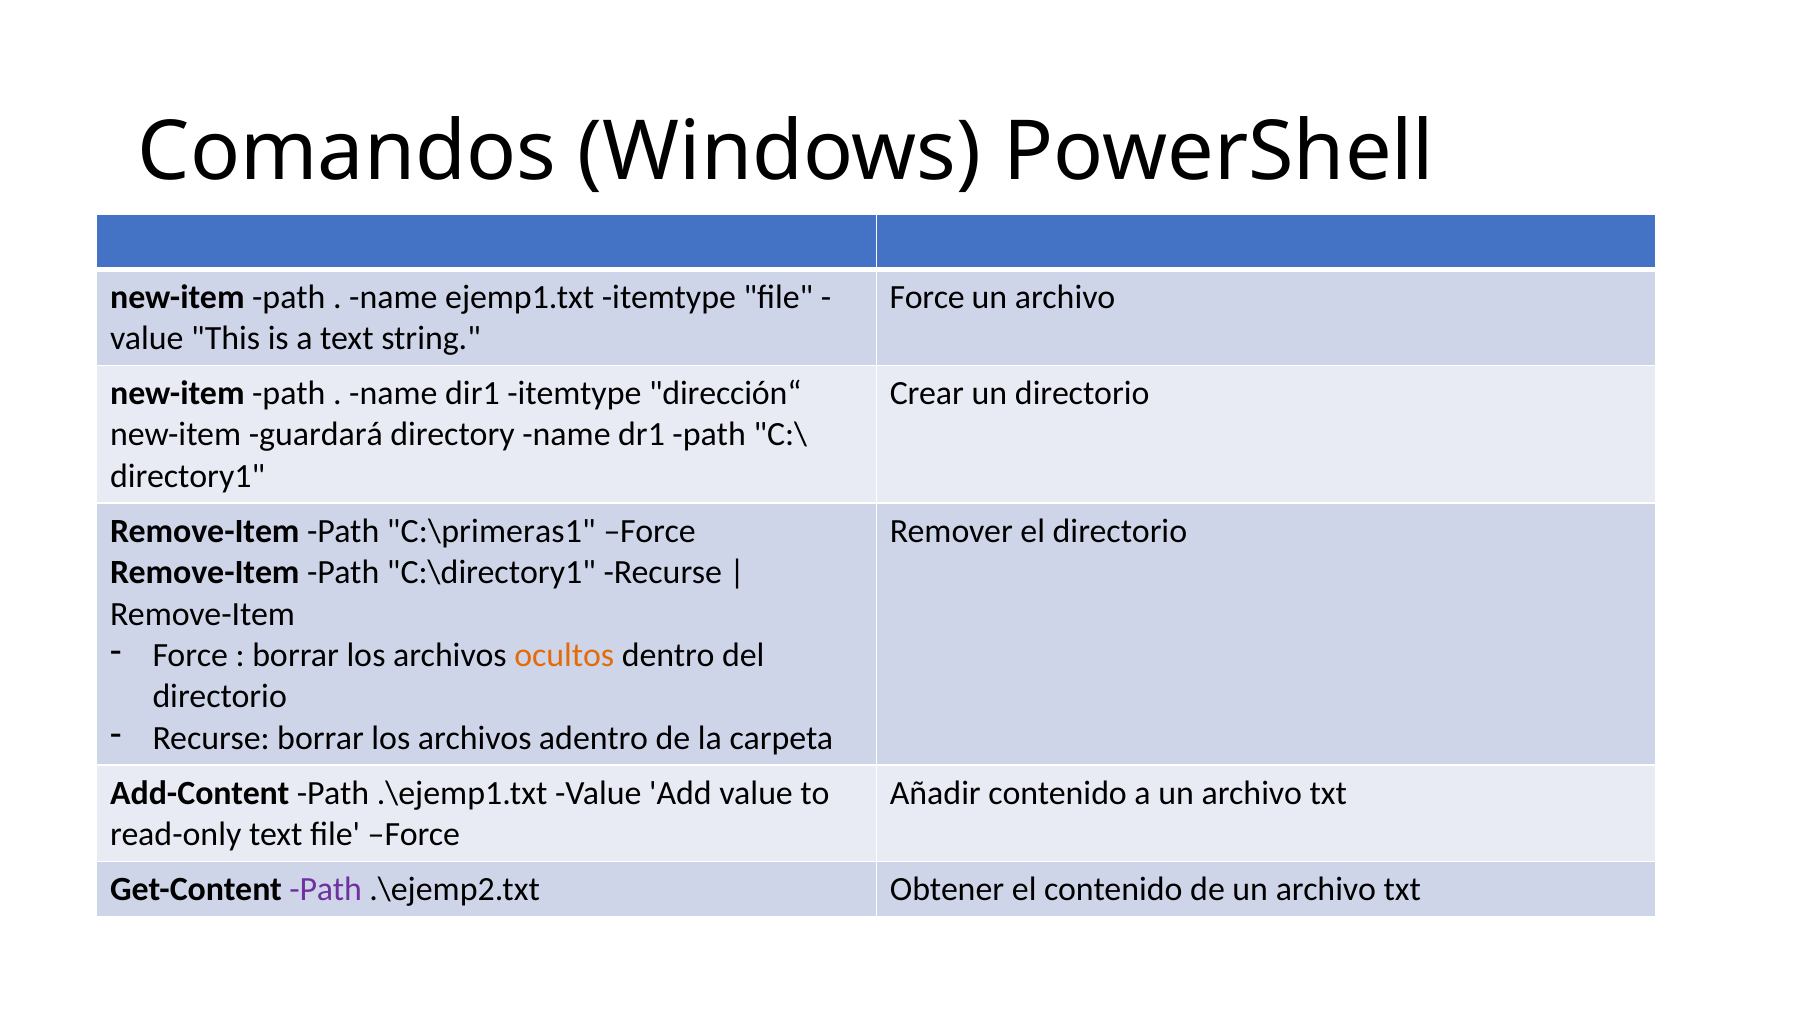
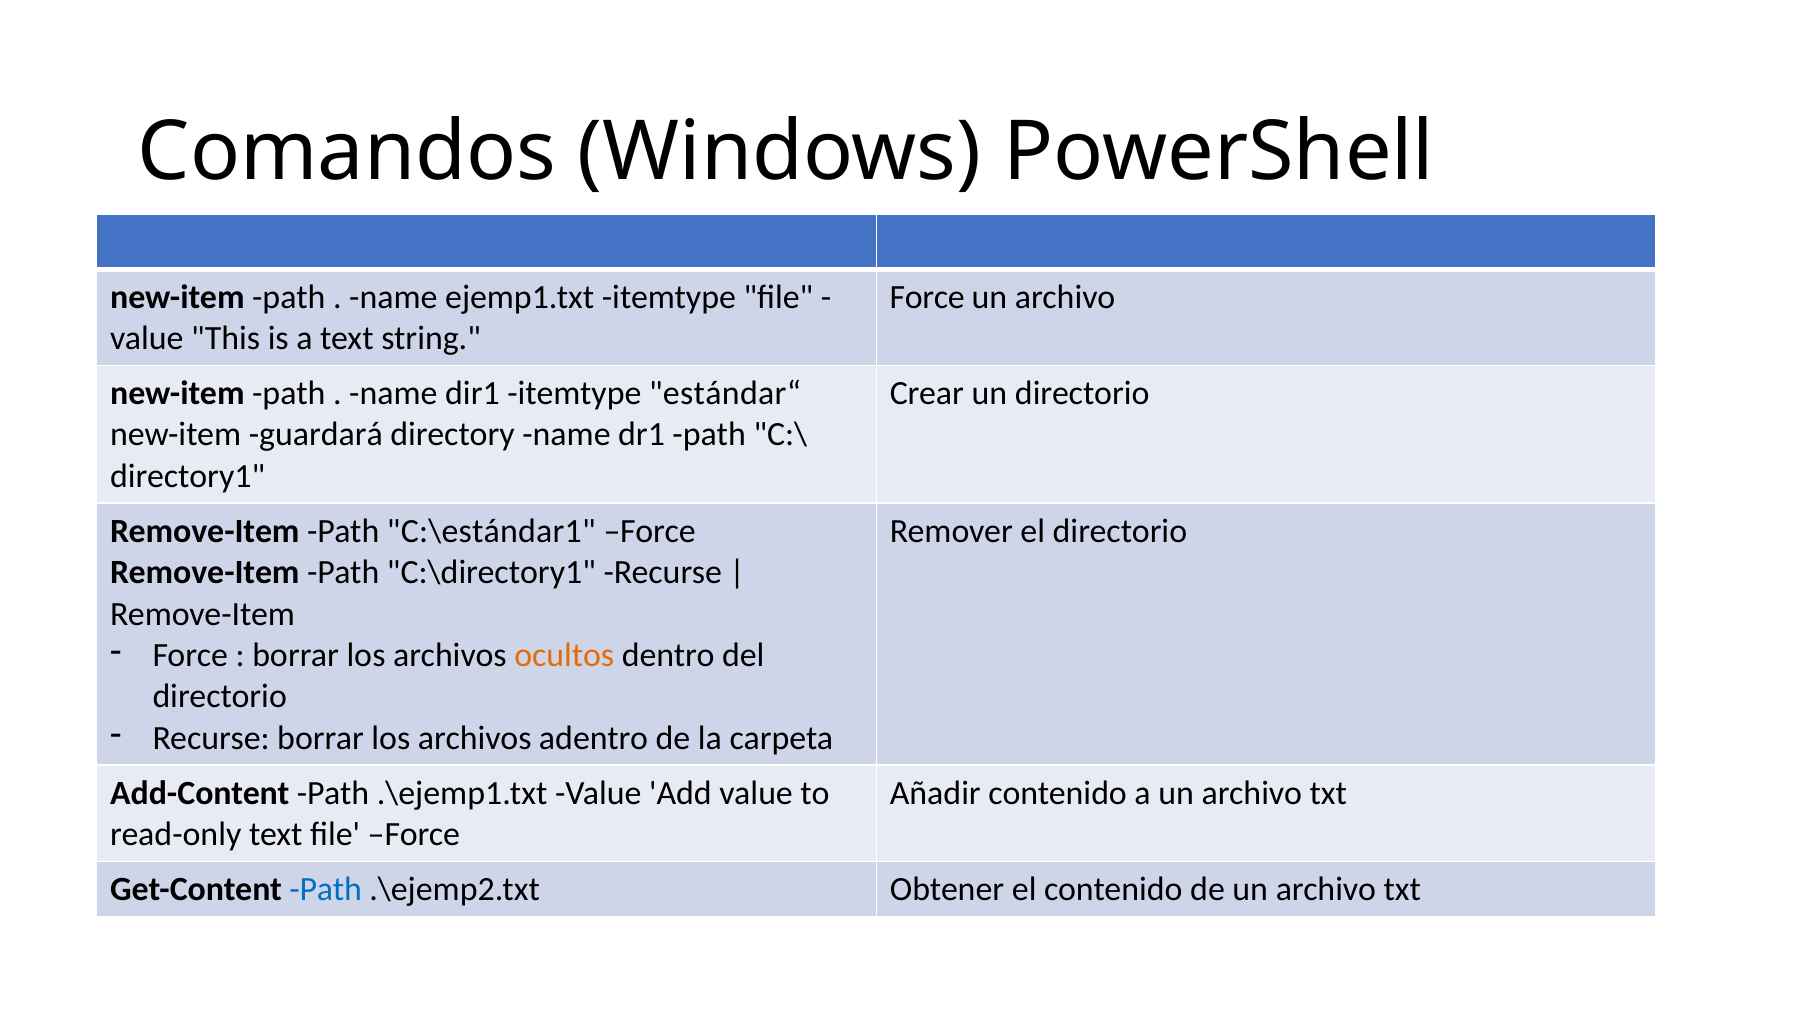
dirección“: dirección“ -> estándar“ (725, 393)
C:\primeras1: C:\primeras1 -> C:\estándar1 (491, 531)
Path colour: purple -> blue (326, 889)
